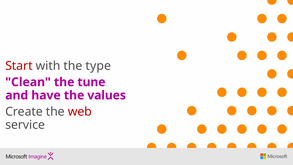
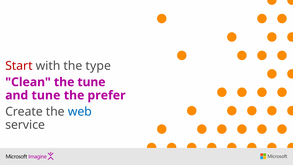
and have: have -> tune (46, 95)
values: values -> prefer (107, 95)
web colour: red -> blue (80, 111)
